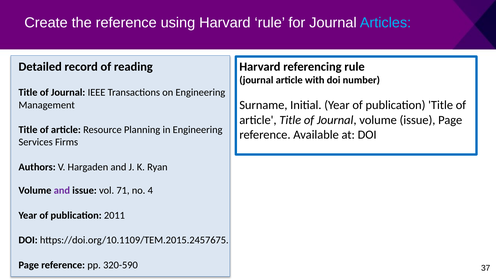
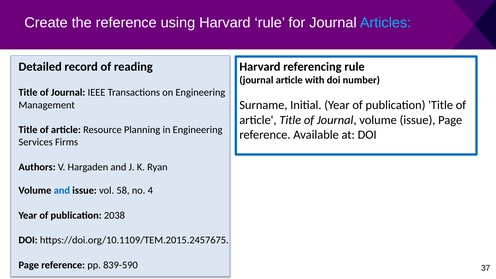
and colour: purple -> blue (62, 191)
71: 71 -> 58 (123, 191)
2011: 2011 -> 2038 (114, 215)
320-590: 320-590 -> 839-590 (120, 265)
